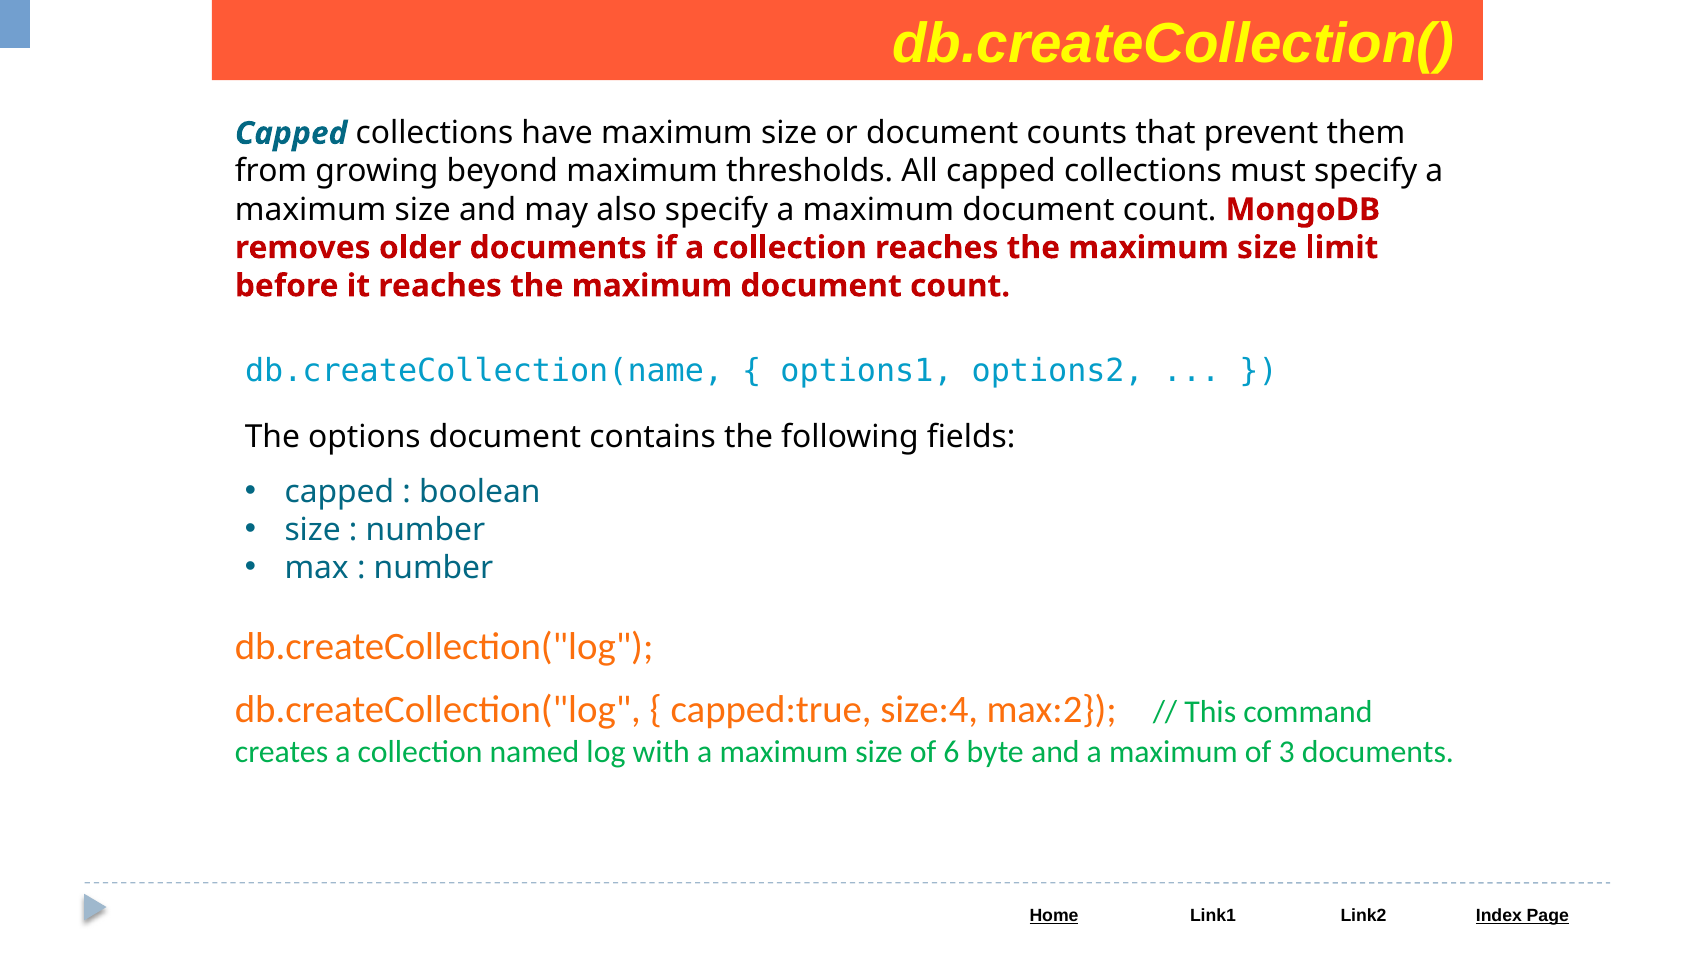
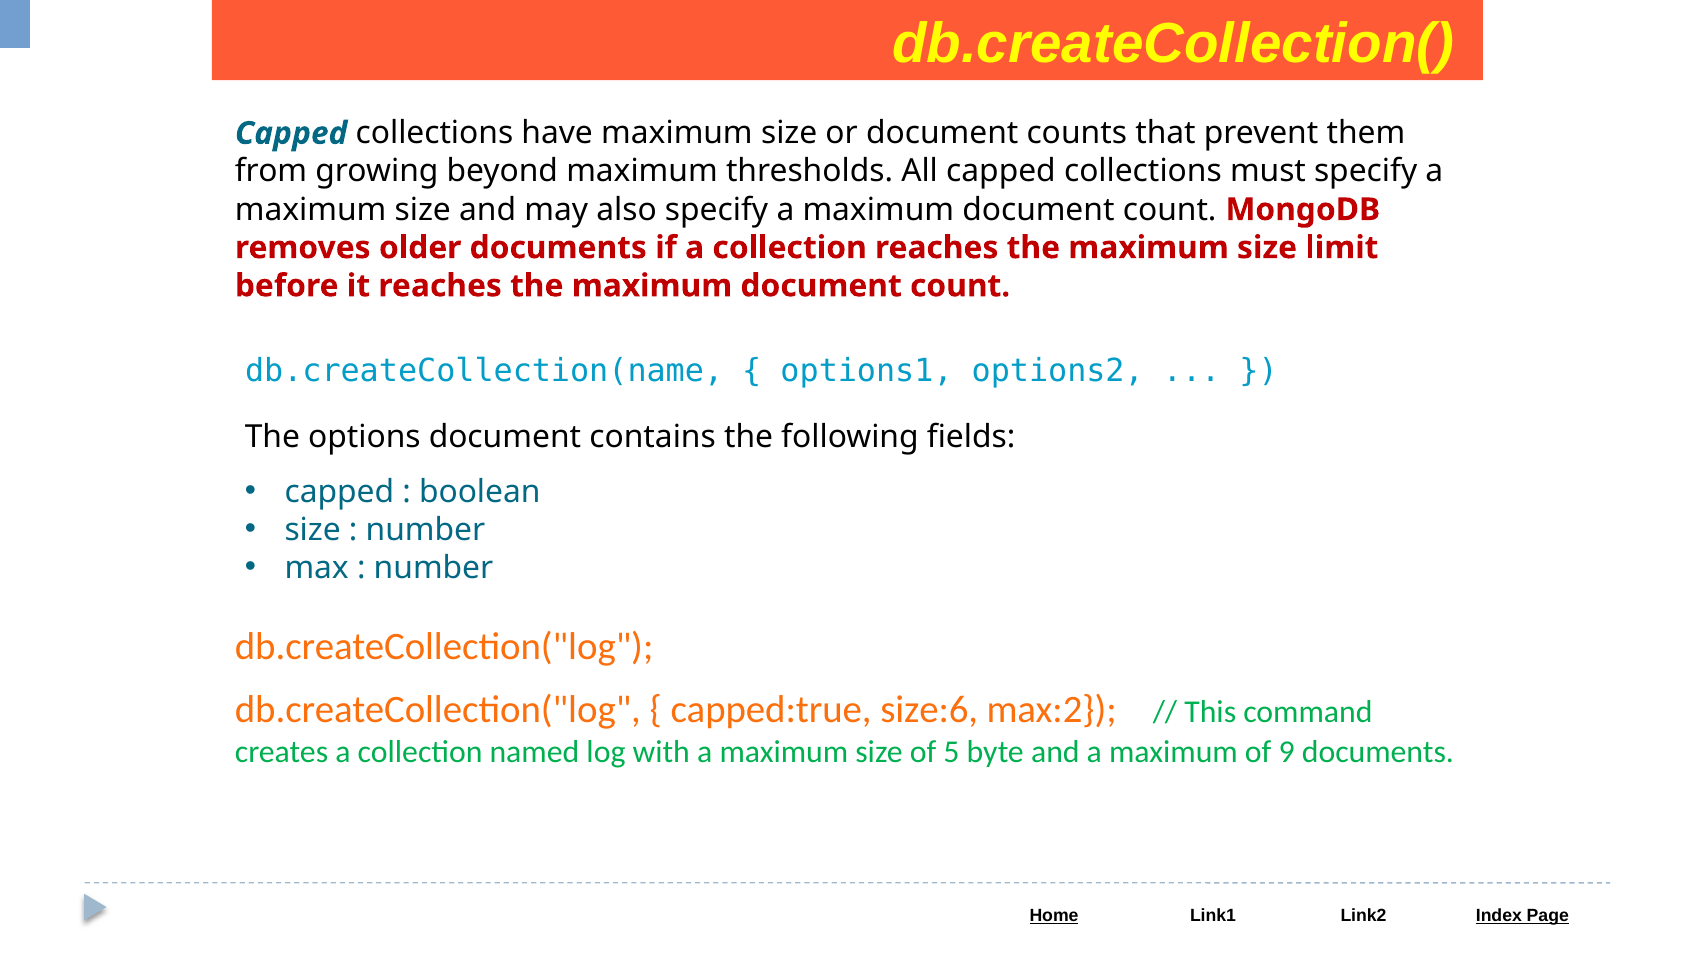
size:4: size:4 -> size:6 (929, 710)
6: 6 -> 5 (951, 752)
3: 3 -> 9 (1287, 752)
